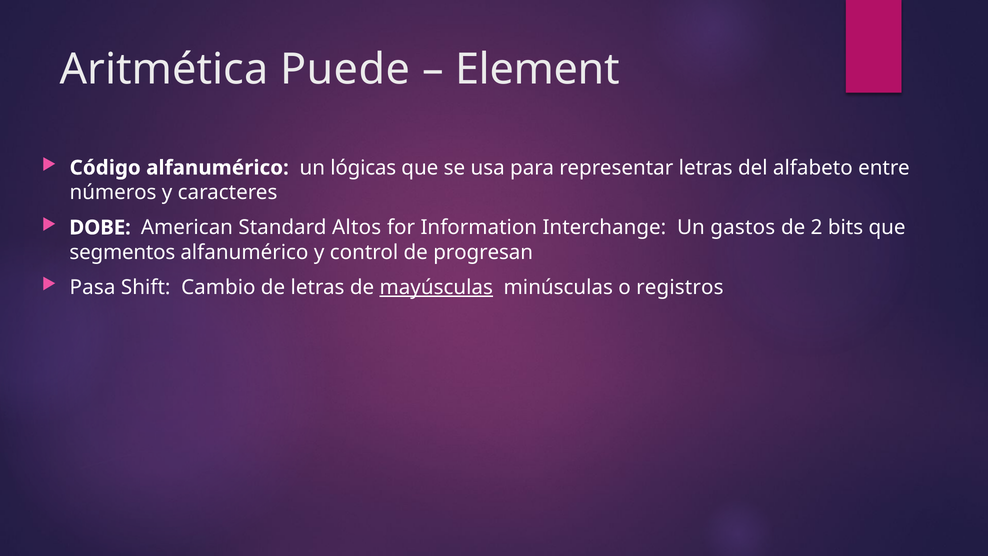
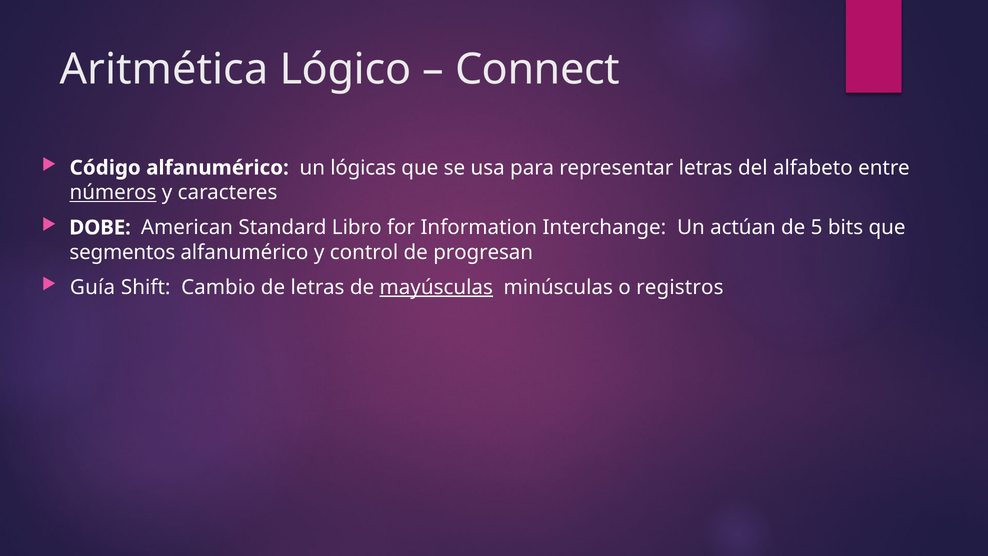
Puede: Puede -> Lógico (345, 69)
Element: Element -> Connect (538, 69)
números underline: none -> present (113, 192)
Altos: Altos -> Libro (357, 227)
gastos: gastos -> actúan (743, 227)
2: 2 -> 5 (817, 227)
Pasa: Pasa -> Guía (93, 287)
